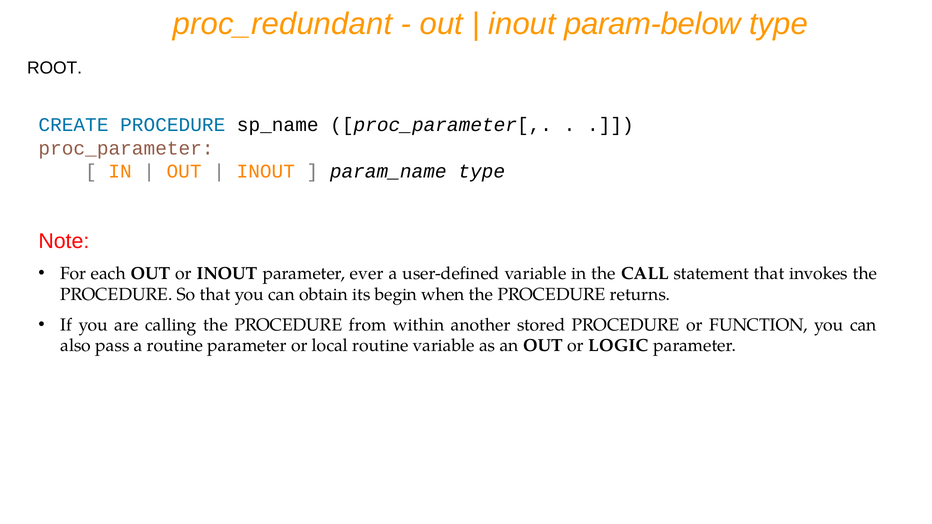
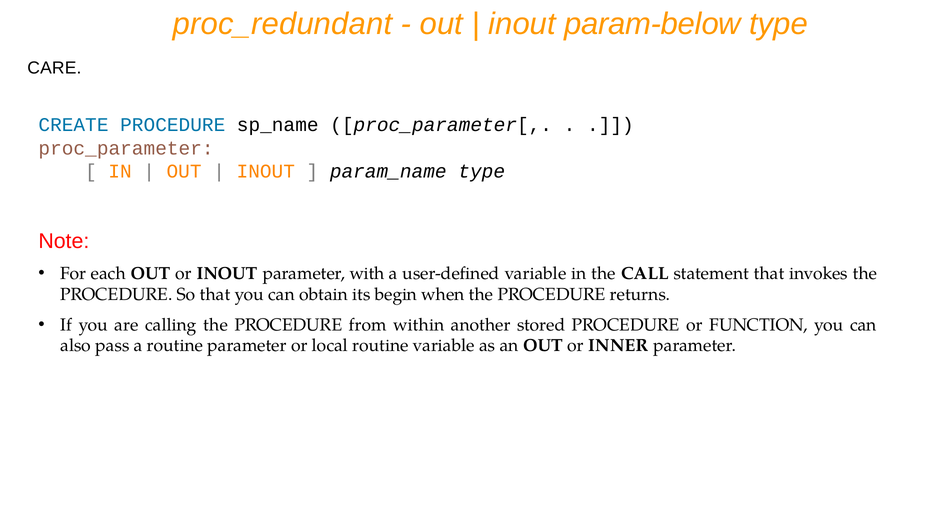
ROOT: ROOT -> CARE (54, 68)
ever: ever -> with (367, 274)
LOGIC: LOGIC -> INNER (618, 346)
